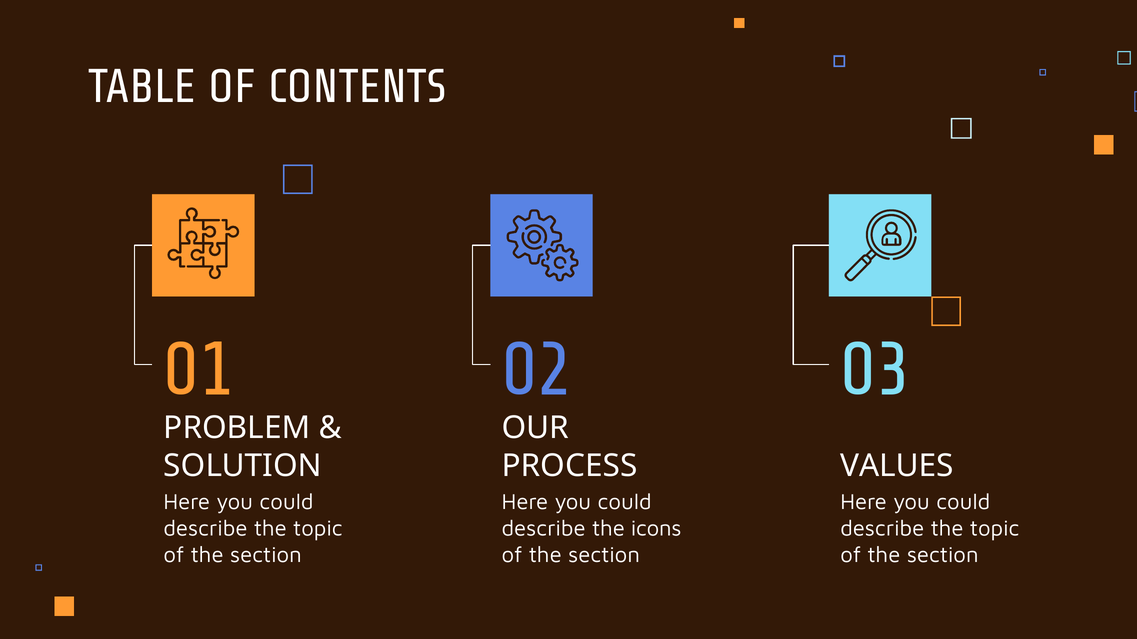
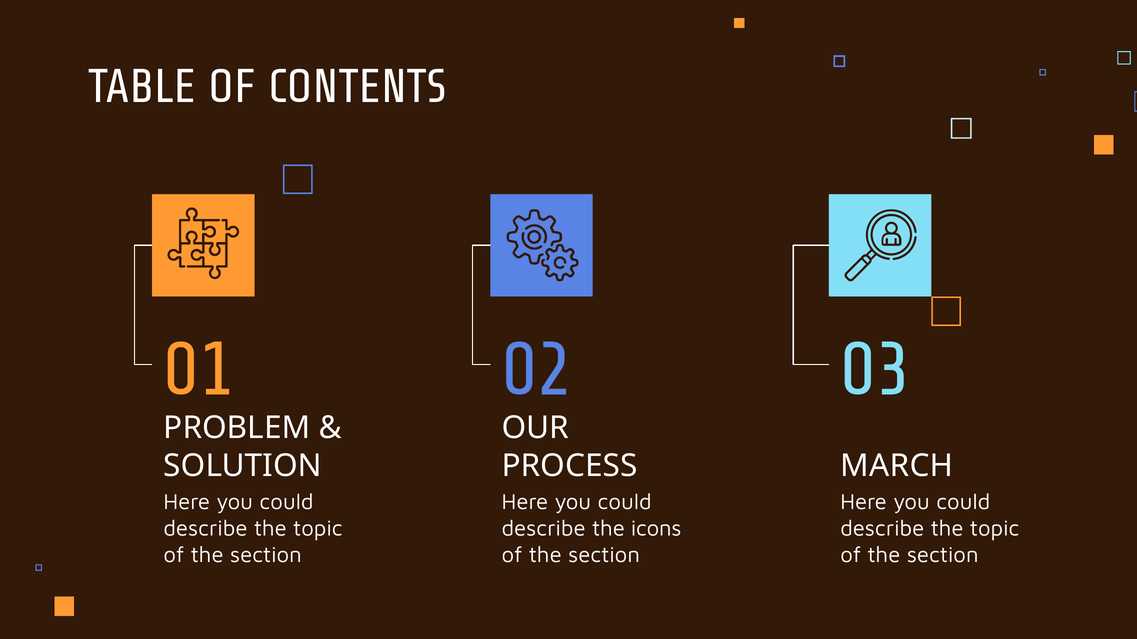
VALUES: VALUES -> MARCH (897, 466)
